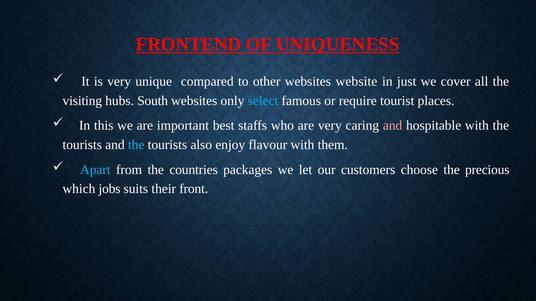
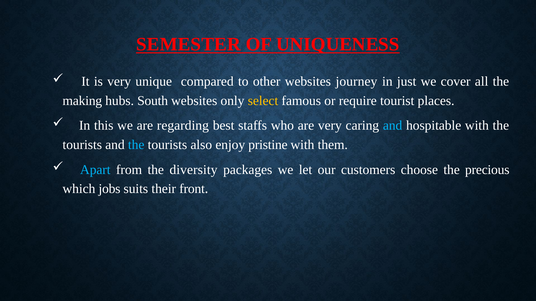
FRONTEND: FRONTEND -> SEMESTER (188, 44)
website: website -> journey (356, 82)
visiting: visiting -> making (82, 101)
select colour: light blue -> yellow (263, 101)
important: important -> regarding (183, 126)
and colour: pink -> light blue (393, 126)
flavour: flavour -> pristine (268, 145)
countries: countries -> diversity (194, 170)
